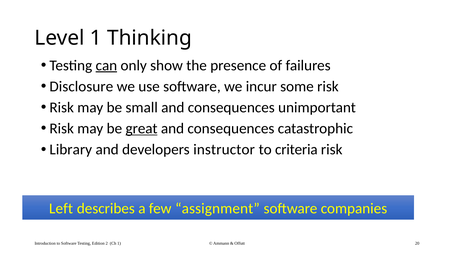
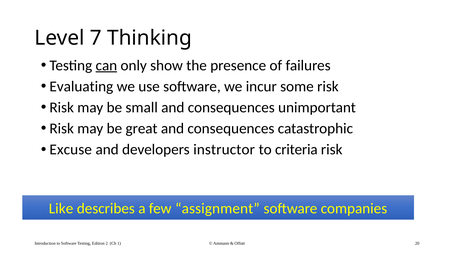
Level 1: 1 -> 7 (96, 38)
Disclosure: Disclosure -> Evaluating (81, 87)
great underline: present -> none (142, 129)
Library: Library -> Excuse (71, 150)
Left: Left -> Like (61, 209)
